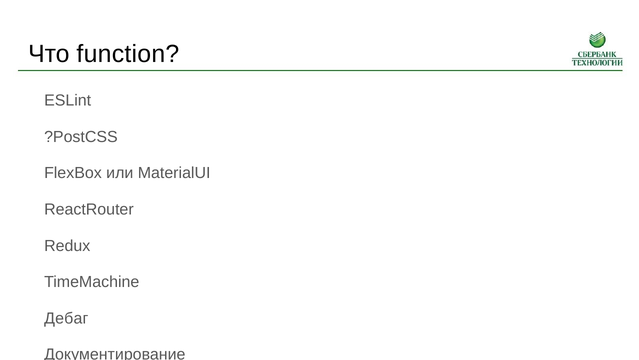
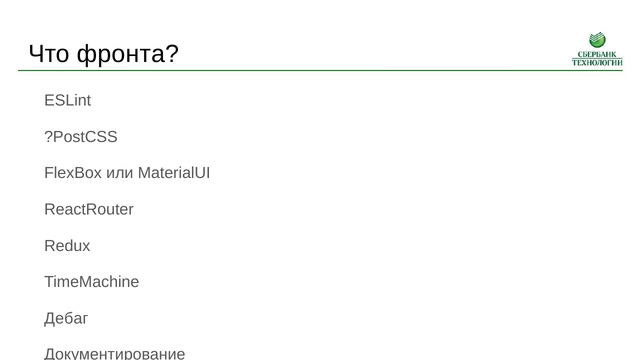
function: function -> фронта (128, 54)
